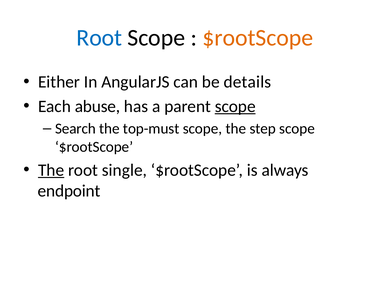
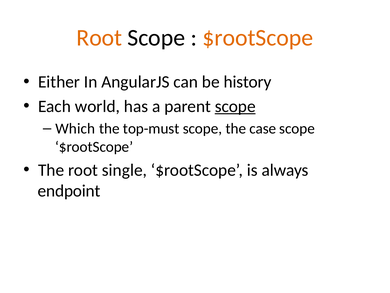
Root colour: blue -> orange (99, 38)
details: details -> history (248, 82)
abuse: abuse -> world (97, 106)
Search: Search -> Which (75, 128)
step: step -> case (263, 128)
The underline: present -> none (51, 170)
